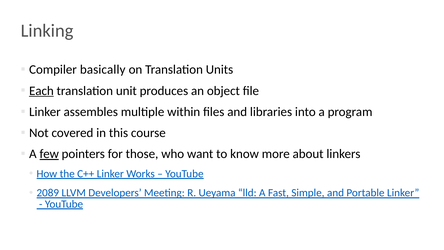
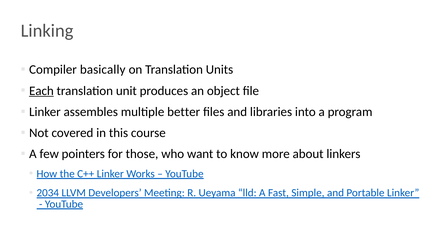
within: within -> better (184, 112)
few underline: present -> none (49, 154)
2089: 2089 -> 2034 (48, 193)
